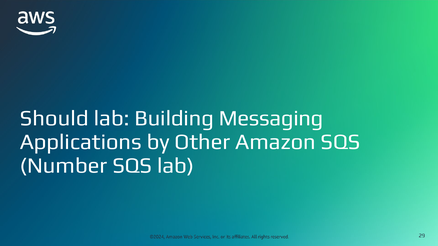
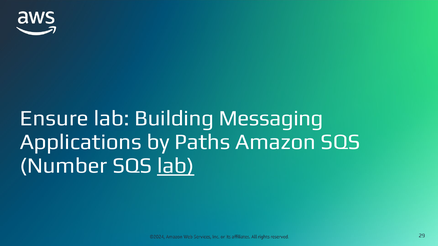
Should: Should -> Ensure (54, 118)
Other: Other -> Paths (202, 142)
lab underline: none -> present (176, 166)
